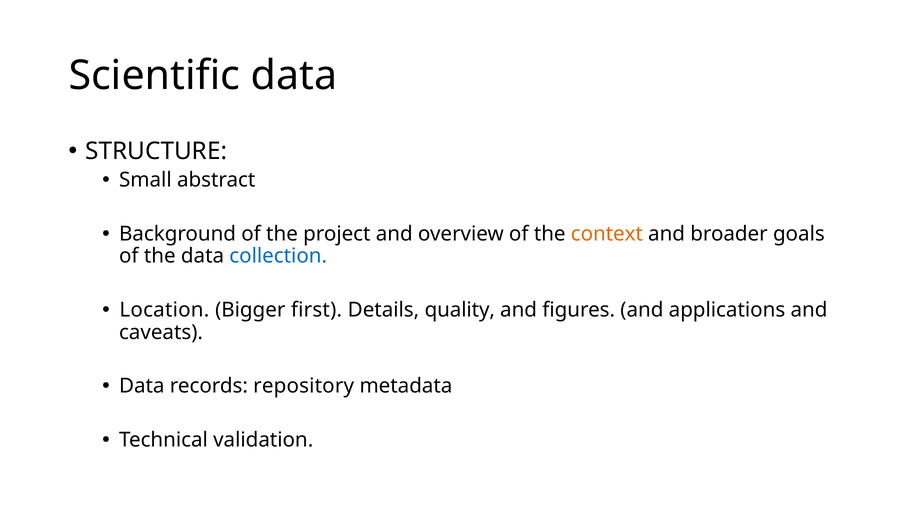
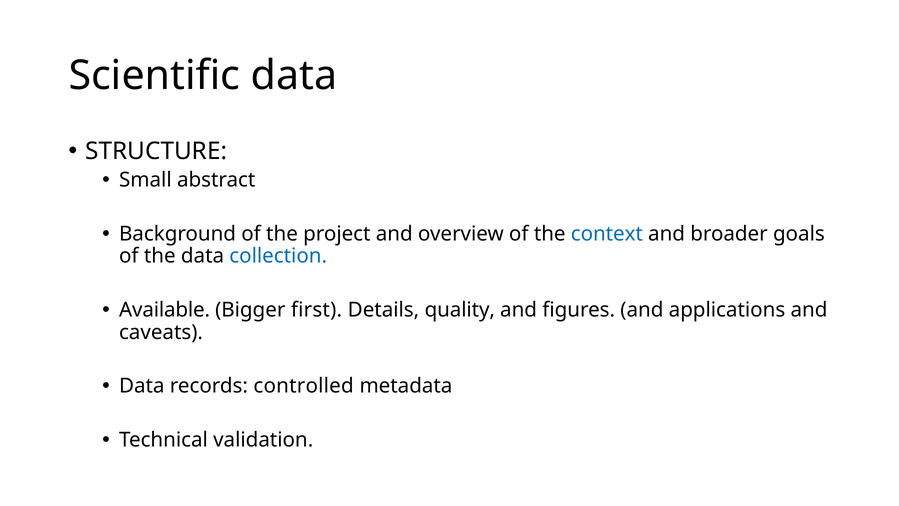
context colour: orange -> blue (607, 234)
Location: Location -> Available (165, 310)
repository: repository -> controlled (304, 386)
